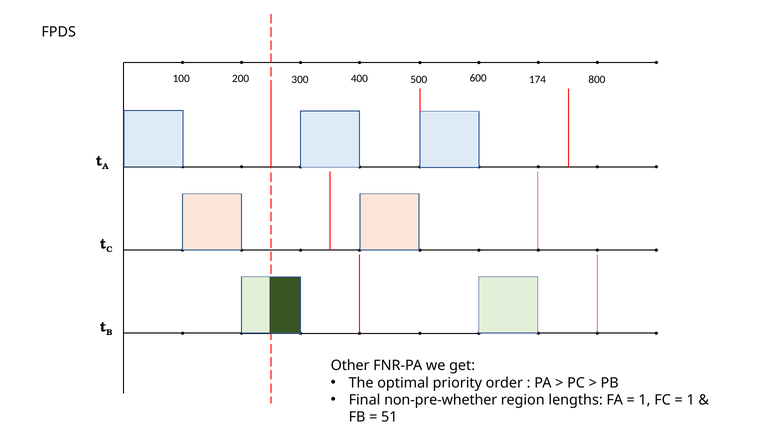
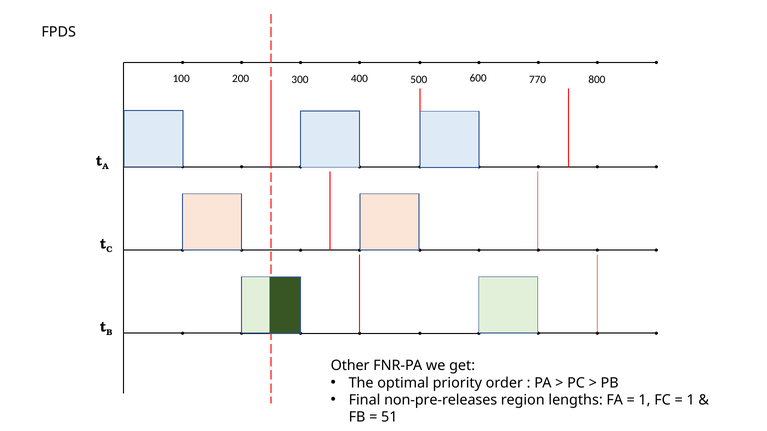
174: 174 -> 770 (538, 79)
non-pre-whether: non-pre-whether -> non-pre-releases (441, 400)
